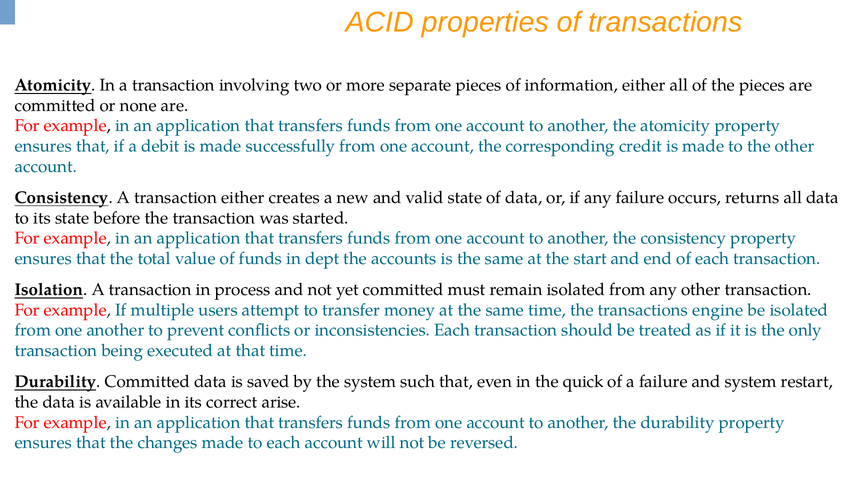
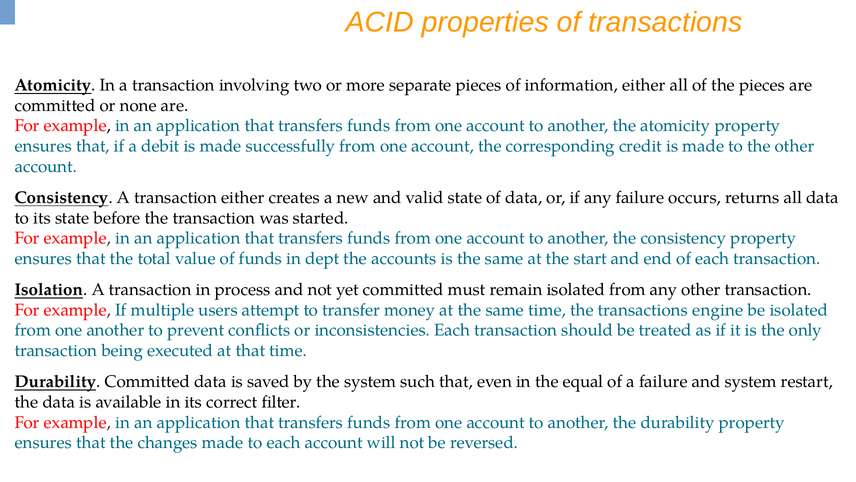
quick: quick -> equal (583, 381)
arise: arise -> filter (281, 402)
